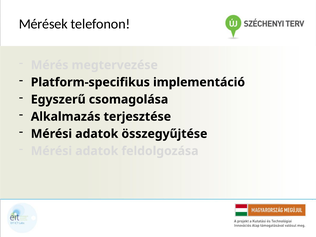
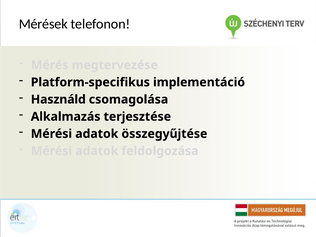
Egyszerű: Egyszerű -> Használd (58, 99)
